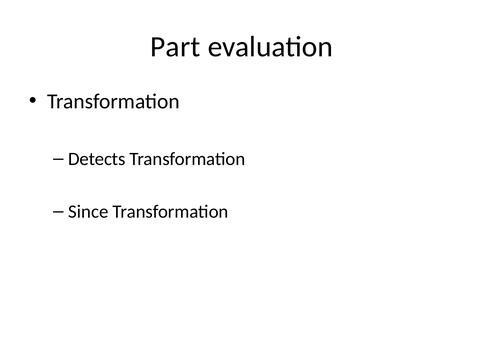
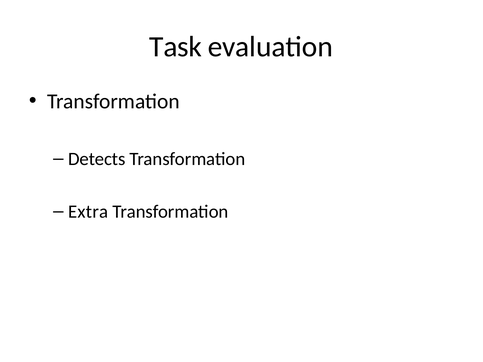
Part: Part -> Task (176, 47)
Since: Since -> Extra (88, 212)
